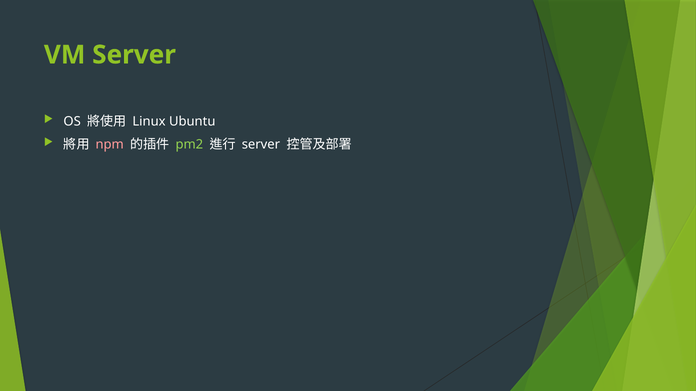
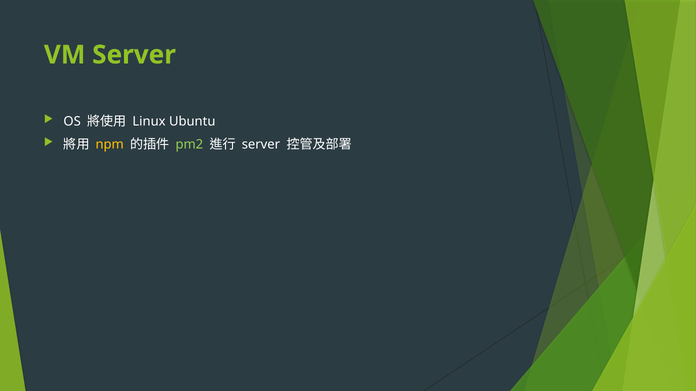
npm colour: pink -> yellow (110, 144)
